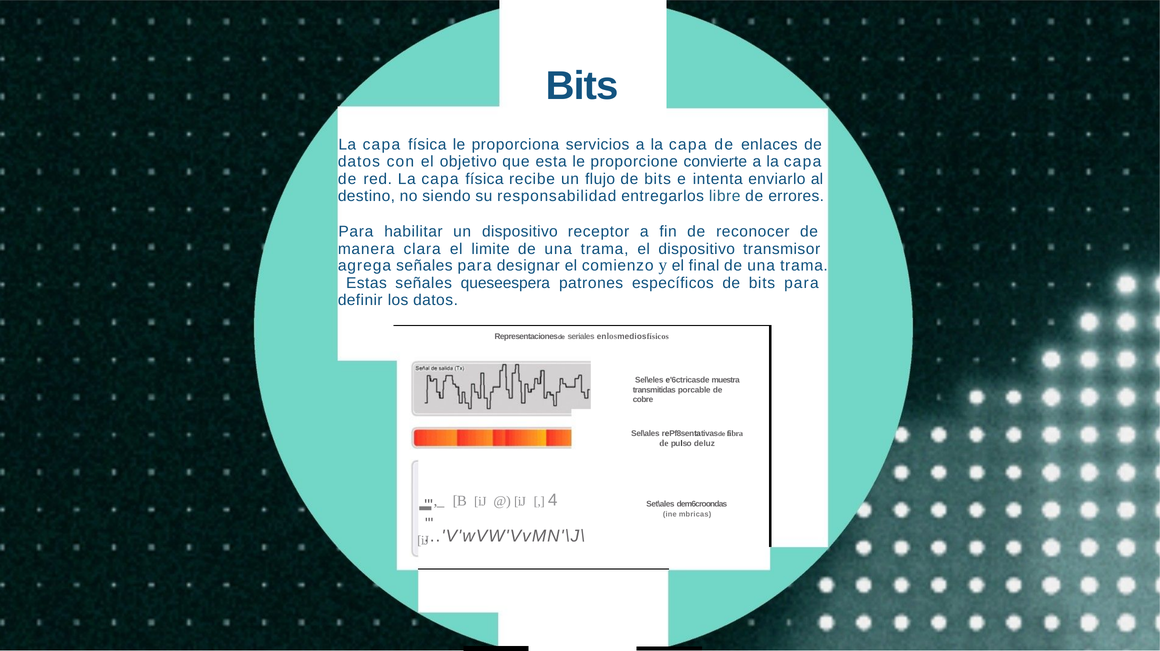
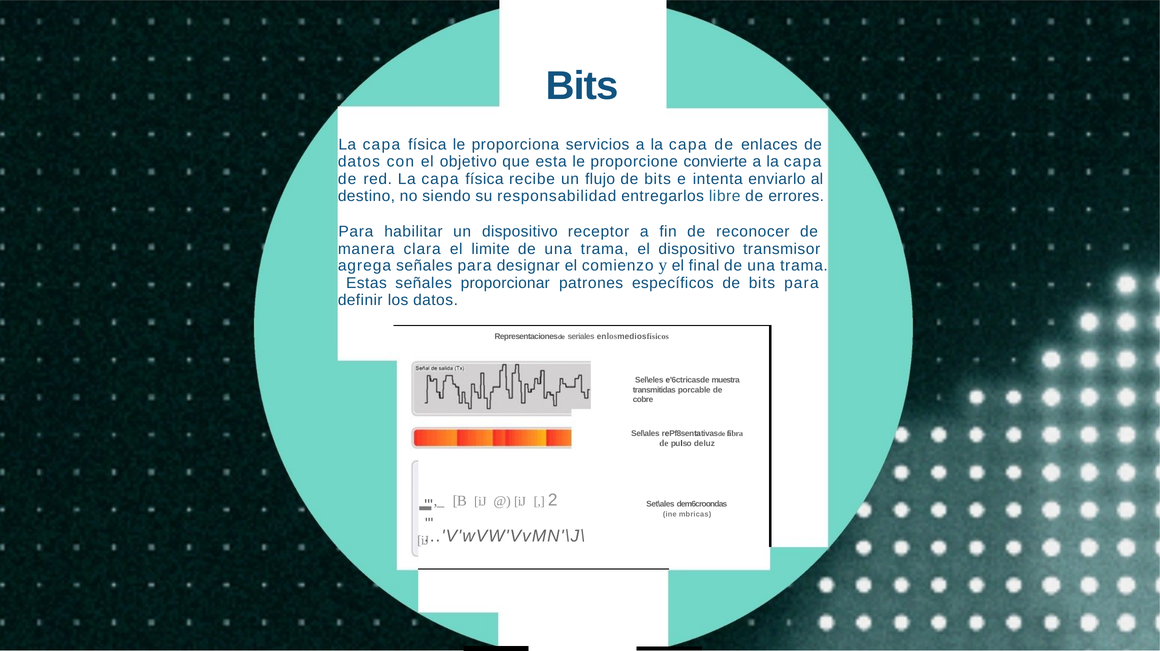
queseespera: queseespera -> proporcionar (505, 283)
4: 4 -> 2 (553, 500)
